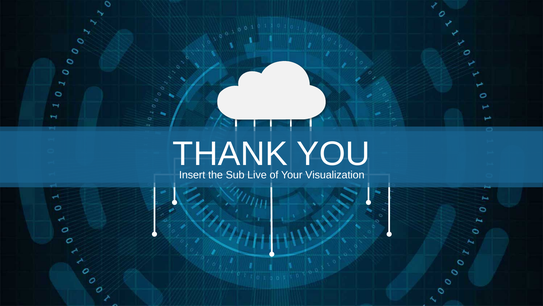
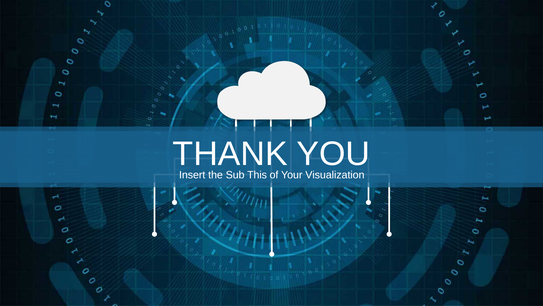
Live: Live -> This (257, 175)
